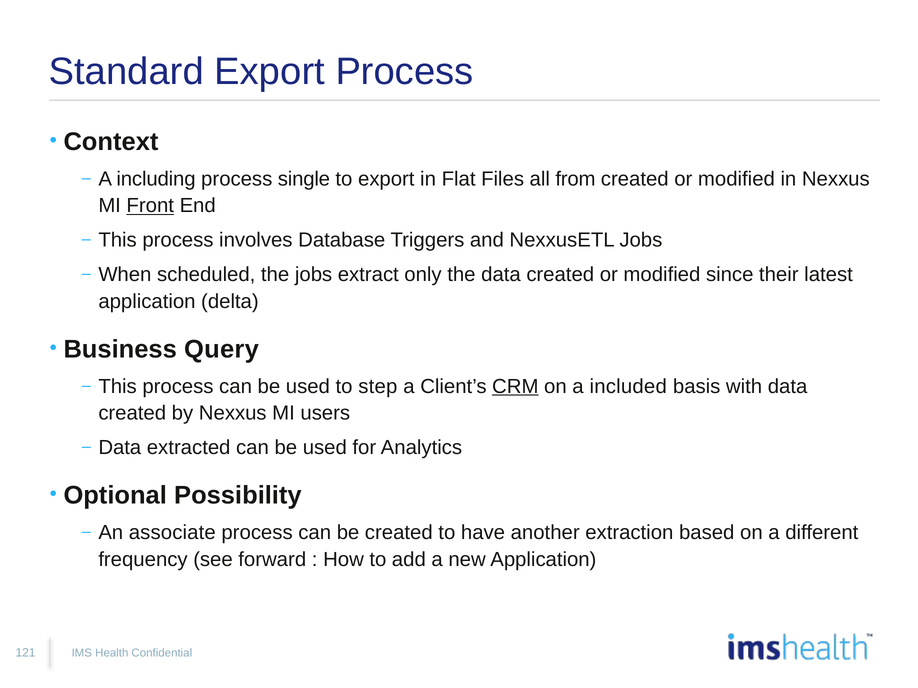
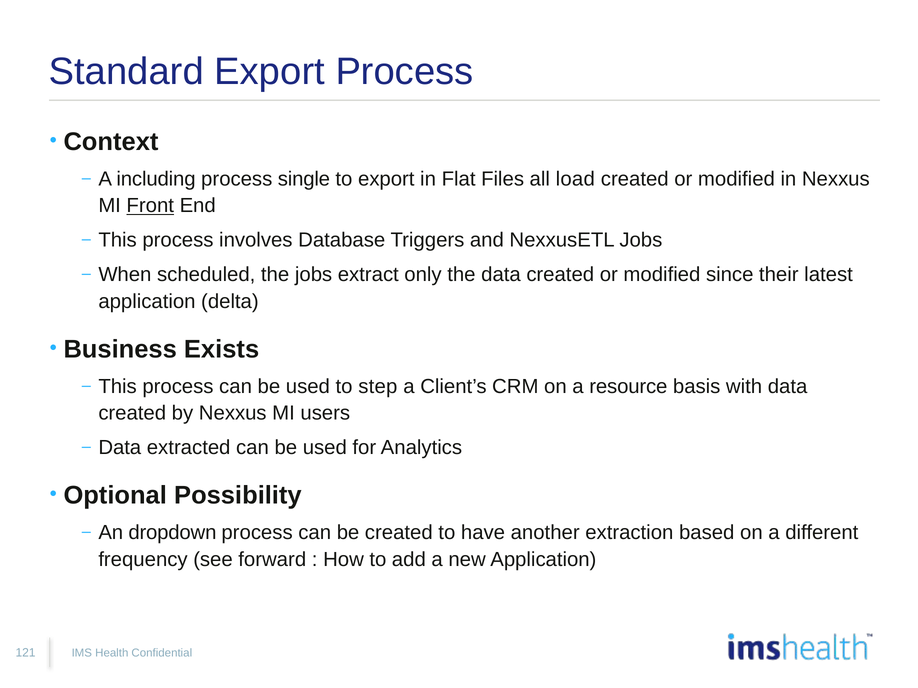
from: from -> load (575, 179)
Query: Query -> Exists (222, 349)
CRM underline: present -> none (515, 387)
included: included -> resource (628, 387)
associate: associate -> dropdown (172, 533)
